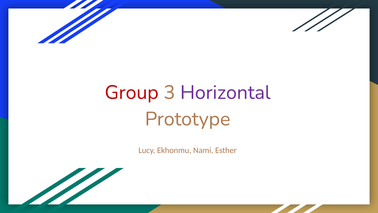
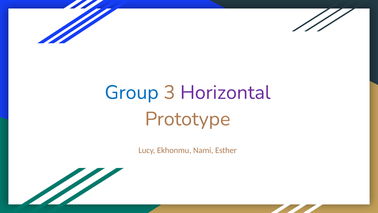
Group colour: red -> blue (132, 92)
